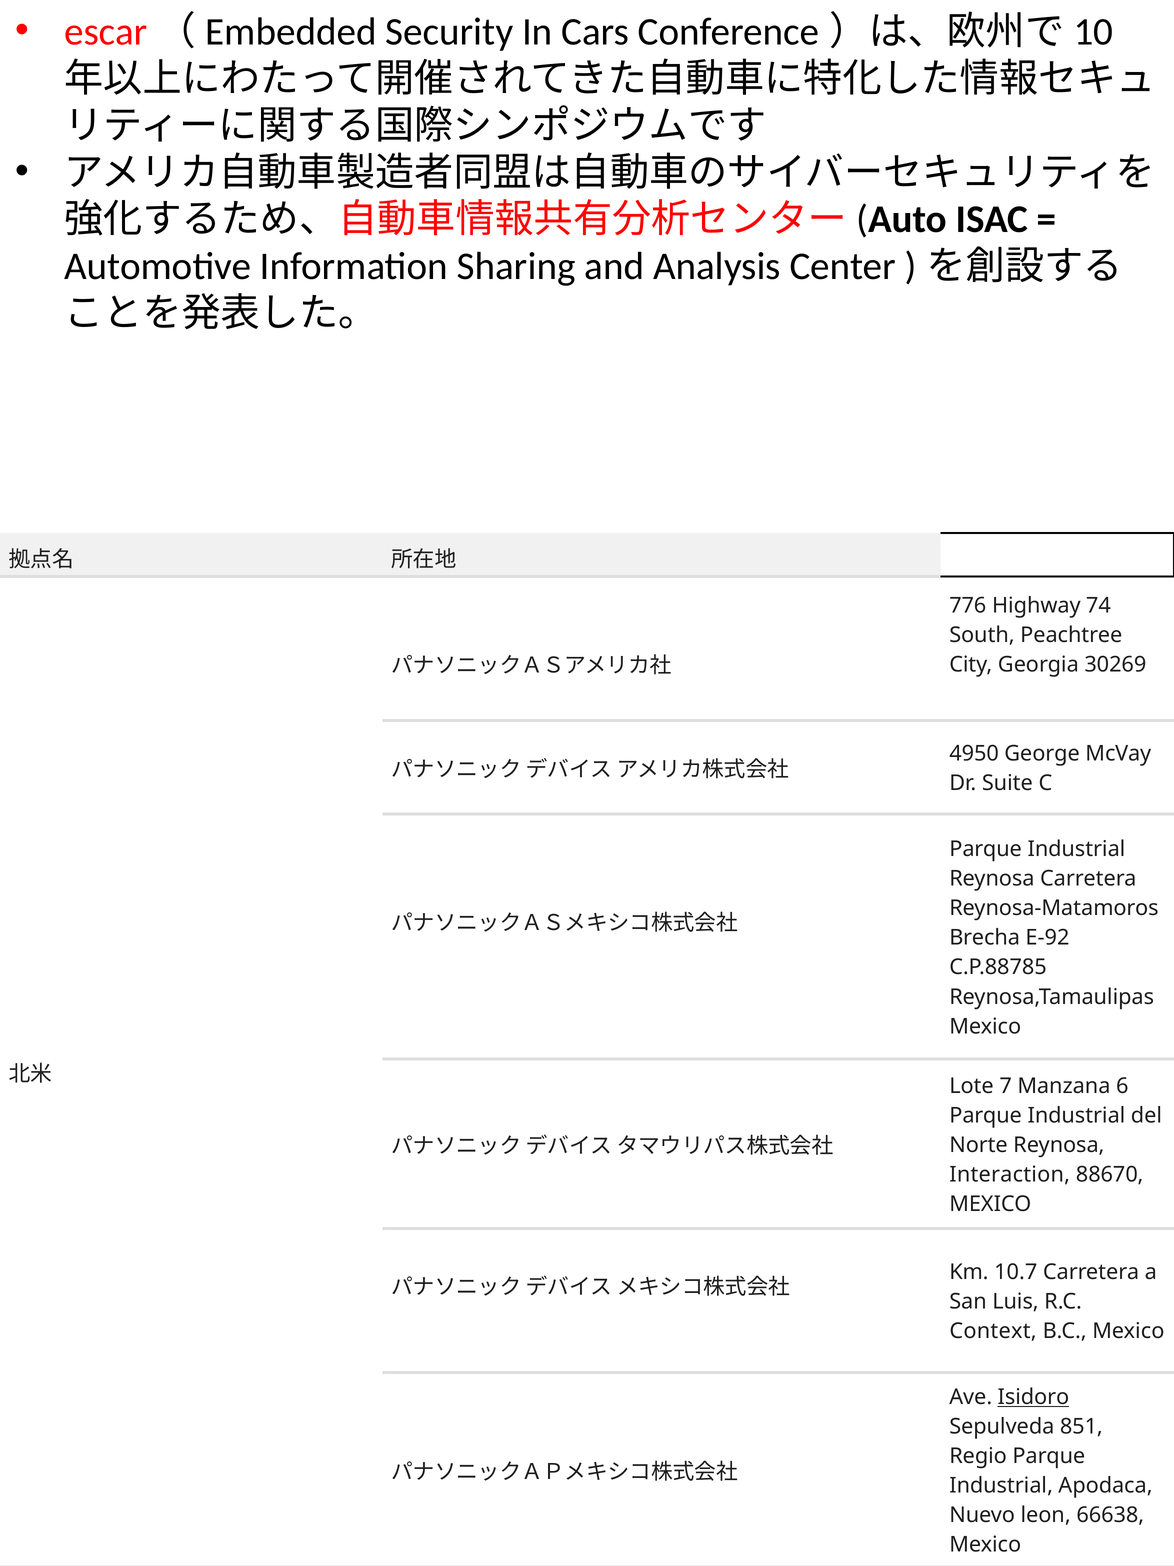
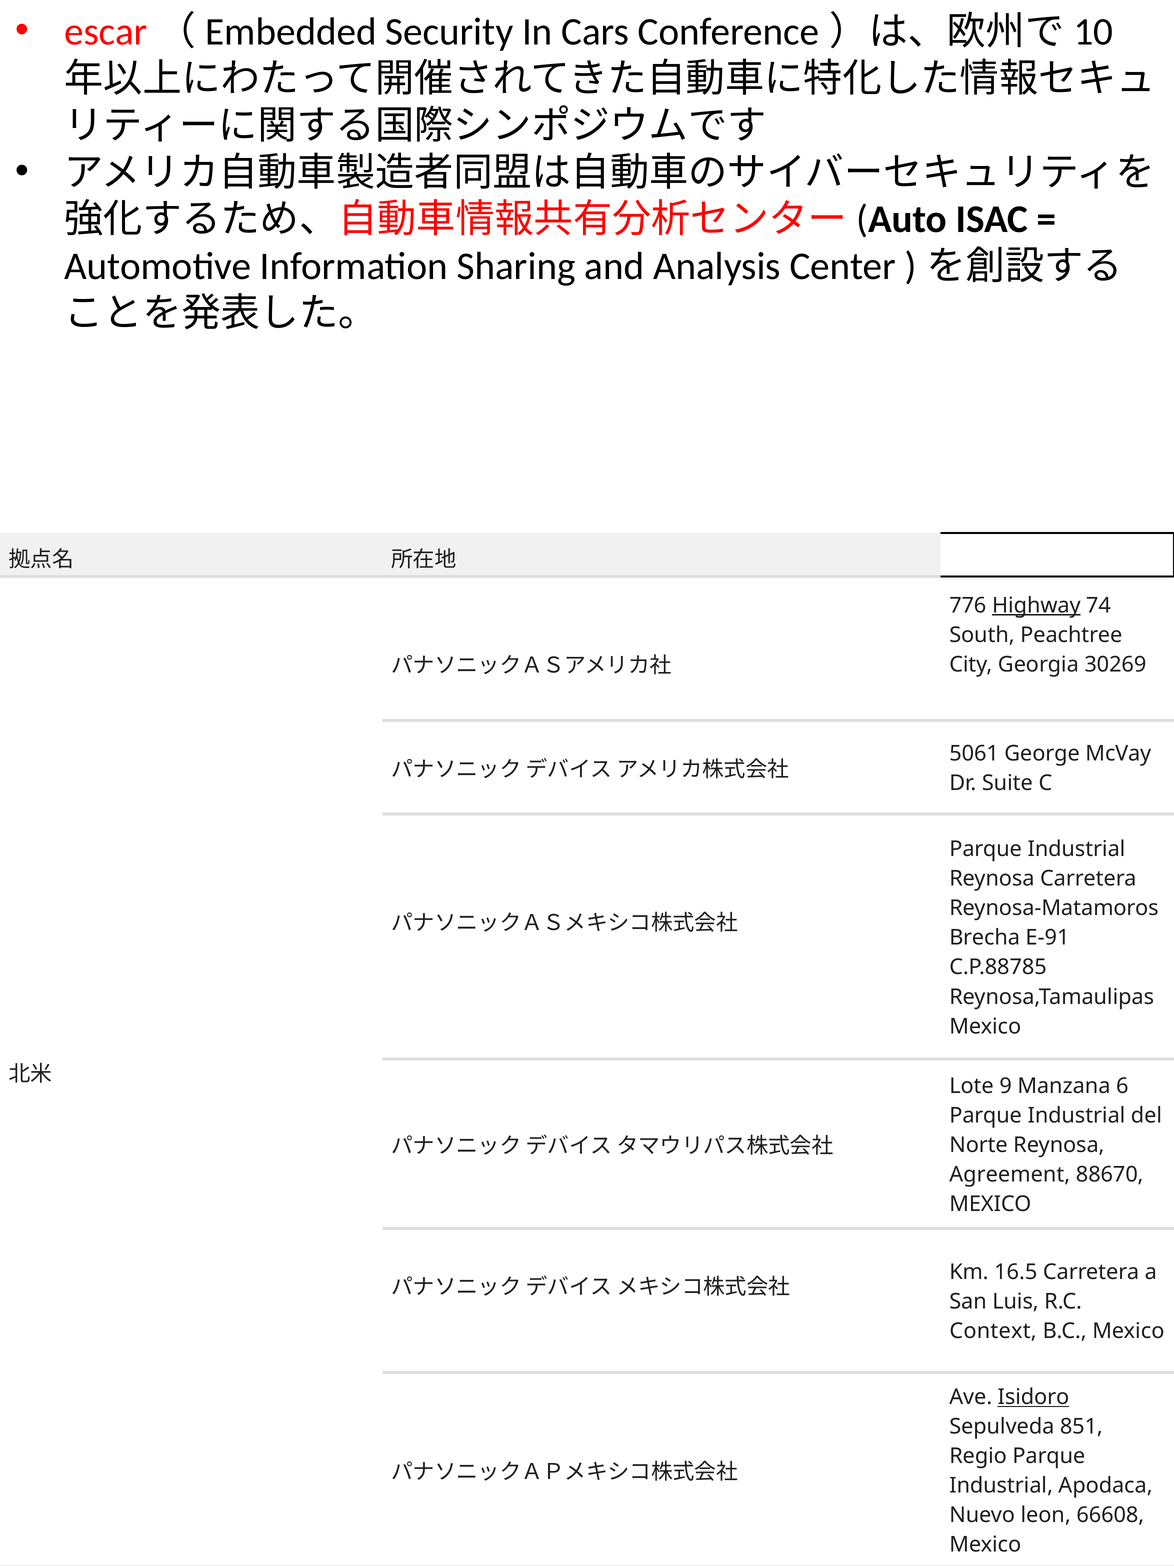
Highway underline: none -> present (1036, 605)
4950: 4950 -> 5061 (974, 753)
E-92: E-92 -> E-91 (1047, 937)
7: 7 -> 9 (1006, 1085)
Interaction: Interaction -> Agreement (1010, 1174)
10.7: 10.7 -> 16.5 (1016, 1272)
66638: 66638 -> 66608 (1110, 1515)
